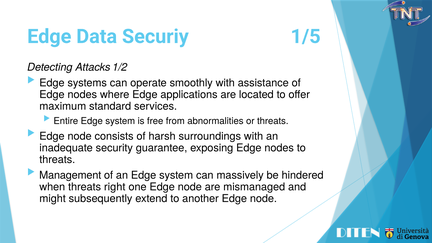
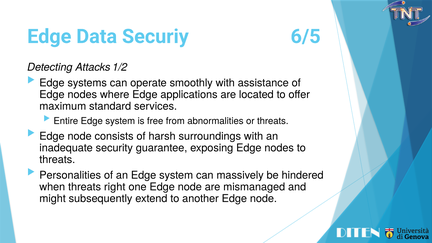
1/5: 1/5 -> 6/5 (306, 36)
Management: Management -> Personalities (70, 175)
